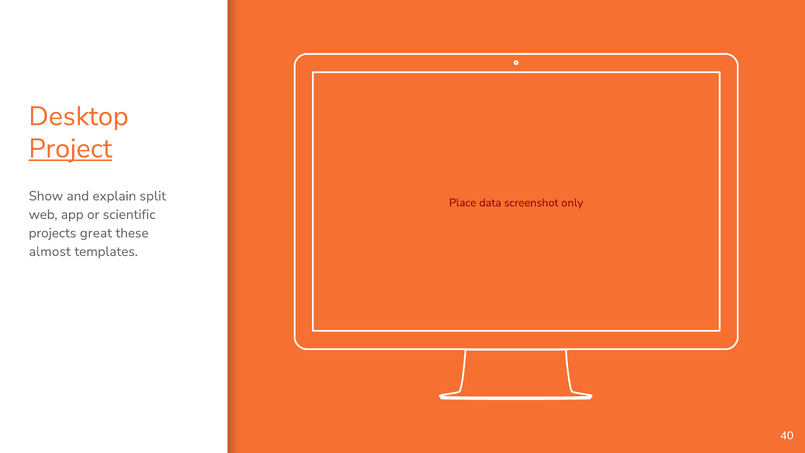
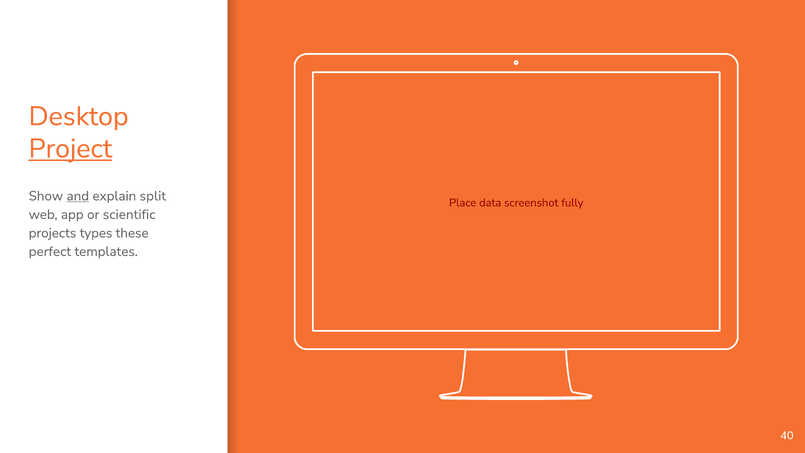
and underline: none -> present (78, 196)
only: only -> fully (572, 203)
great: great -> types (96, 233)
almost: almost -> perfect (50, 251)
